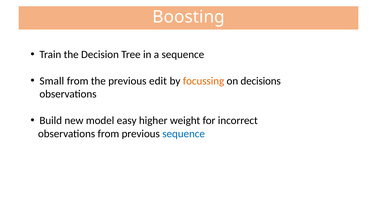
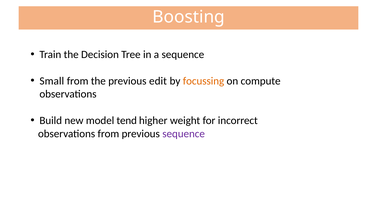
decisions: decisions -> compute (261, 81)
easy: easy -> tend (127, 121)
sequence colour: blue -> purple (184, 134)
